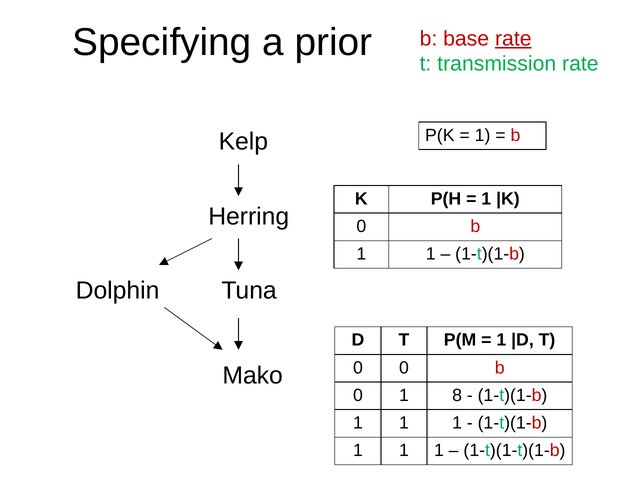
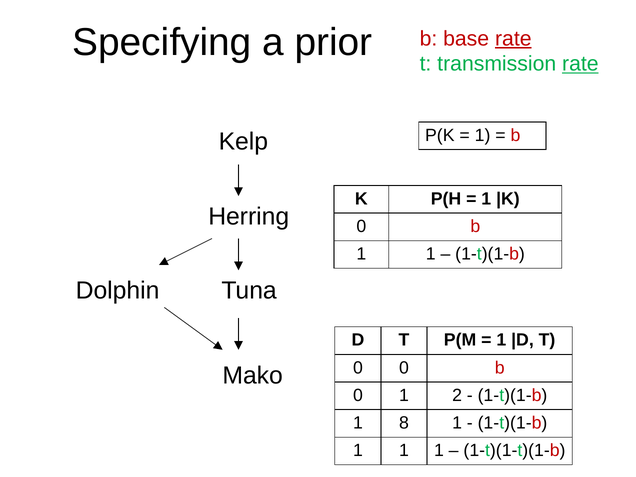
rate underline: none -> present (580, 64)
8: 8 -> 2 (457, 395)
1: 1 -> 8 (404, 423)
